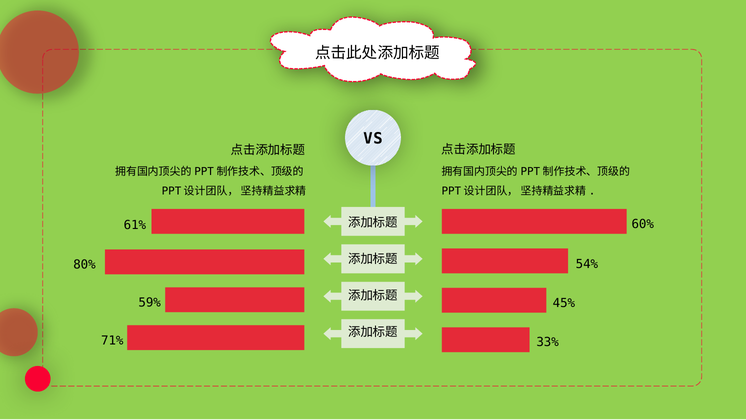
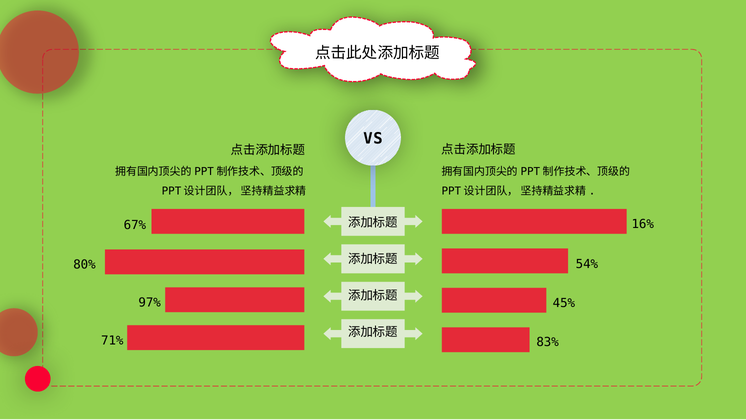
60%: 60% -> 16% (643, 224)
61%: 61% -> 67% (135, 225)
59%: 59% -> 97% (150, 302)
33%: 33% -> 83% (548, 342)
